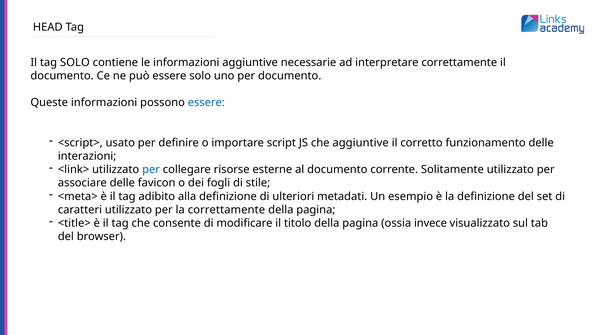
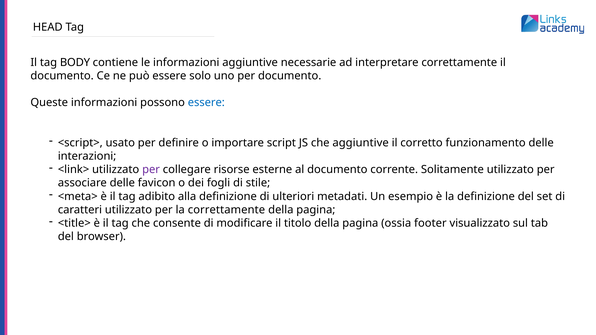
tag SOLO: SOLO -> BODY (75, 62)
per colour: blue -> purple (151, 170)
invece: invece -> footer (430, 223)
